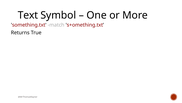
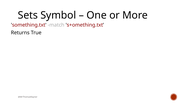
Text: Text -> Sets (28, 15)
